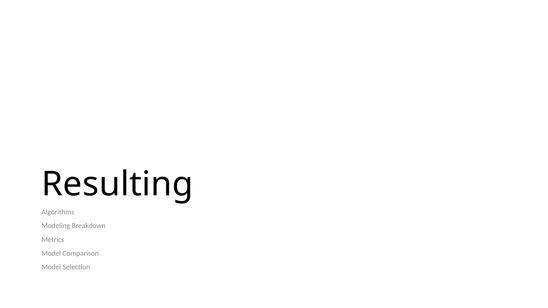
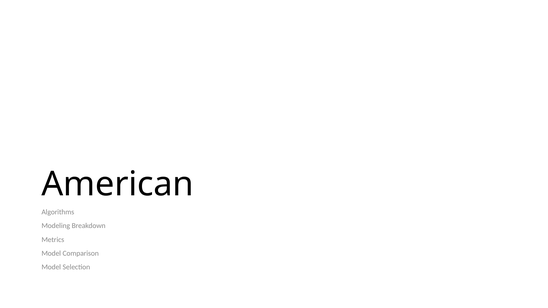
Resulting: Resulting -> American (118, 184)
